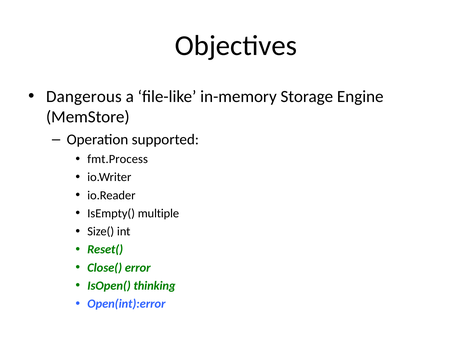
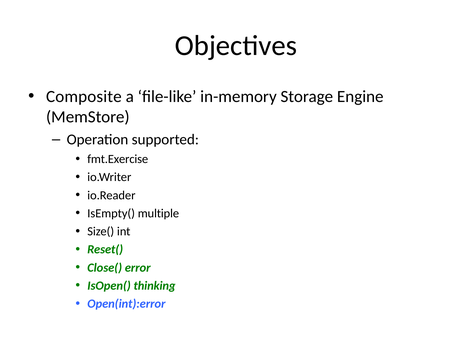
Dangerous: Dangerous -> Composite (84, 96)
fmt.Process: fmt.Process -> fmt.Exercise (118, 159)
